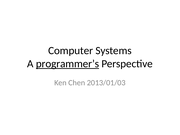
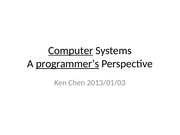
Computer underline: none -> present (71, 51)
